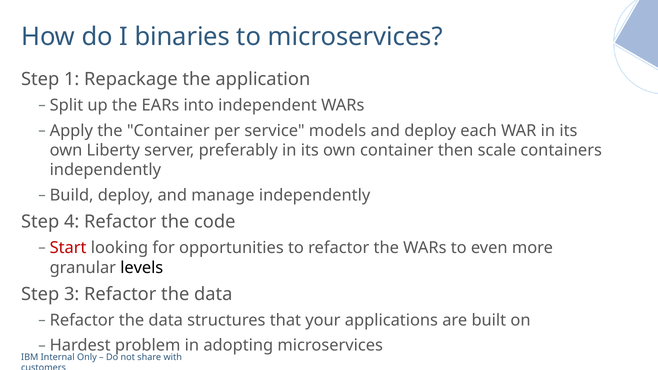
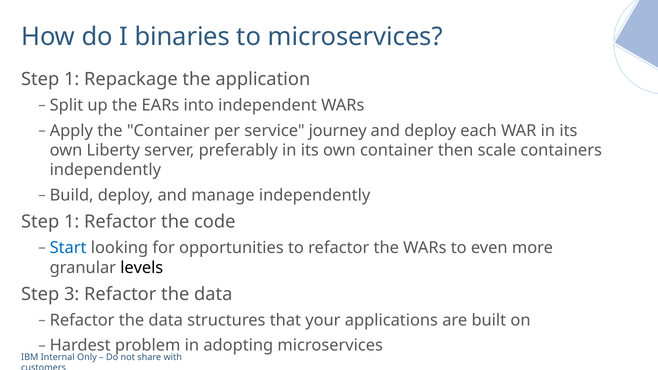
models: models -> journey (338, 131)
4: 4 -> 1 (72, 222)
Start colour: red -> blue (68, 248)
